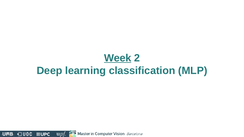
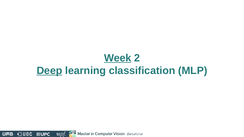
Deep underline: none -> present (49, 71)
